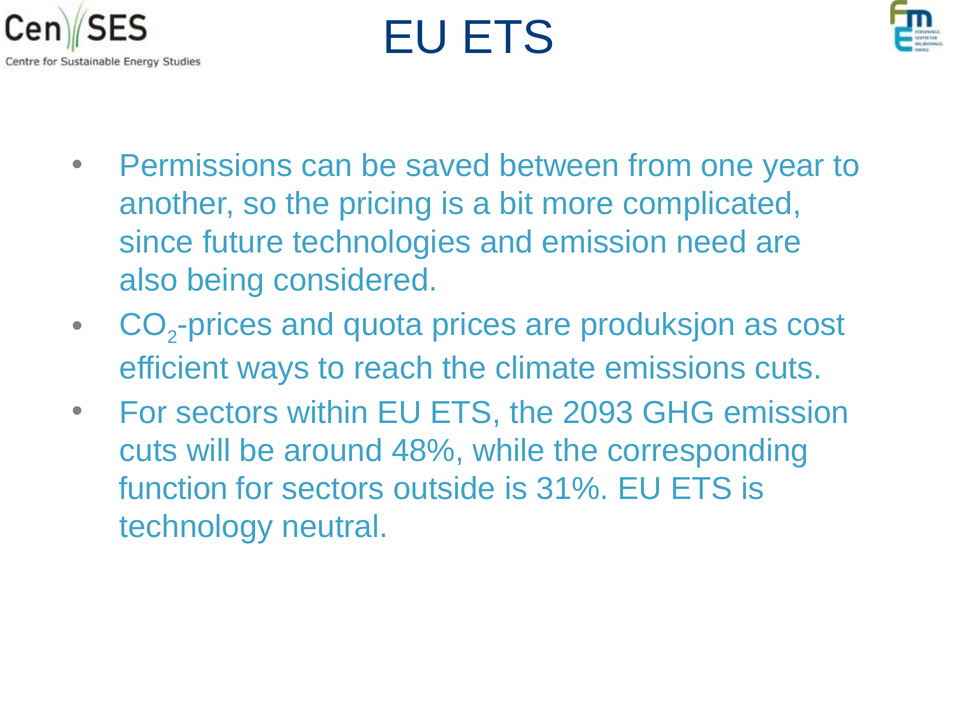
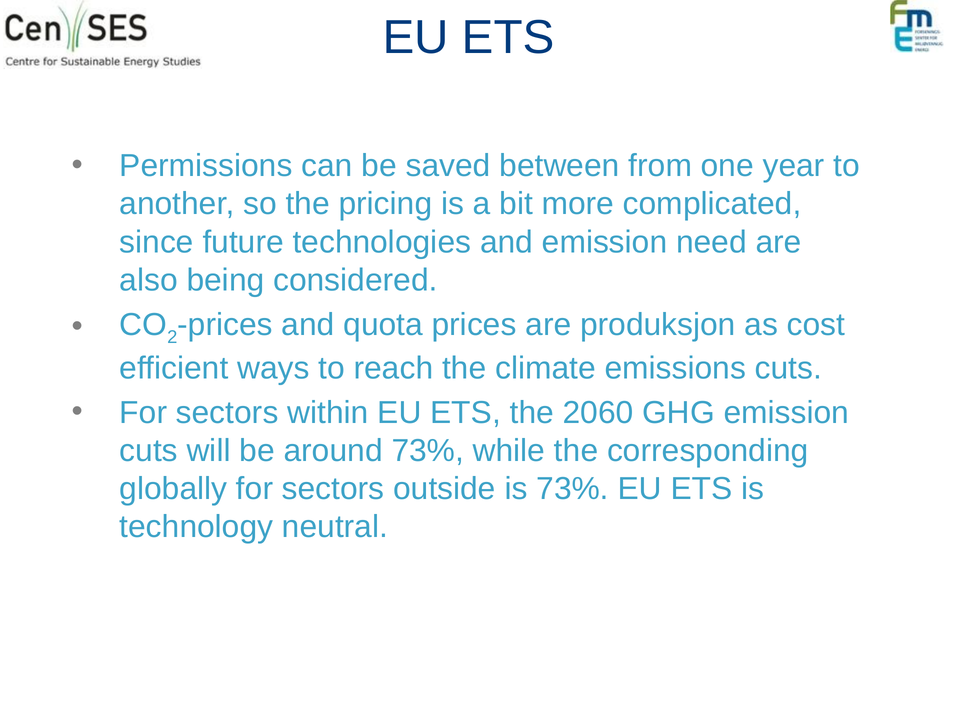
2093: 2093 -> 2060 (598, 413)
around 48%: 48% -> 73% (428, 451)
function: function -> globally (173, 489)
is 31%: 31% -> 73% (573, 489)
